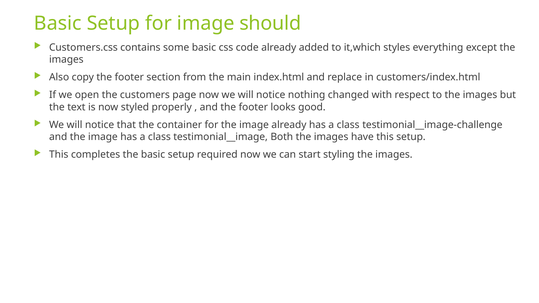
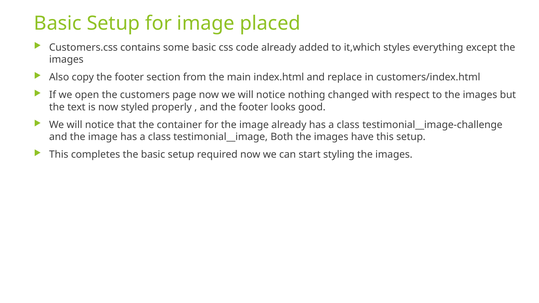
should: should -> placed (270, 23)
